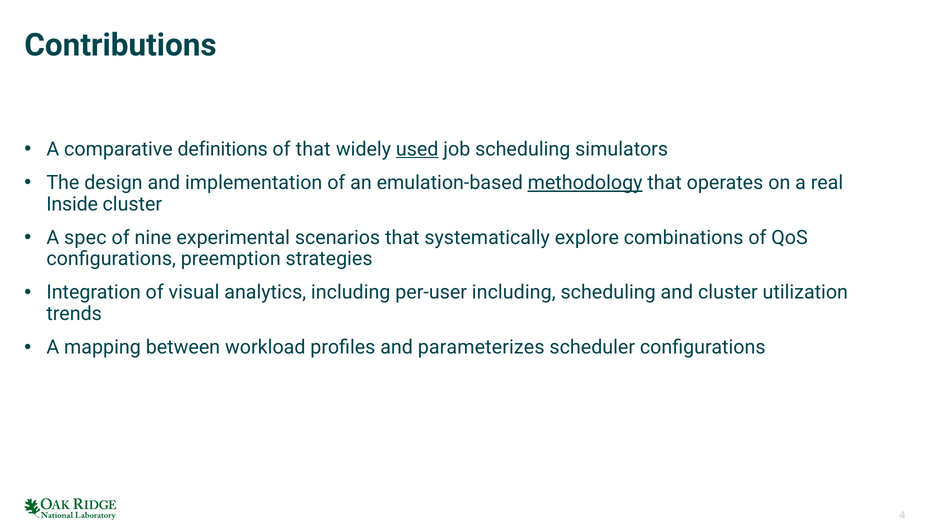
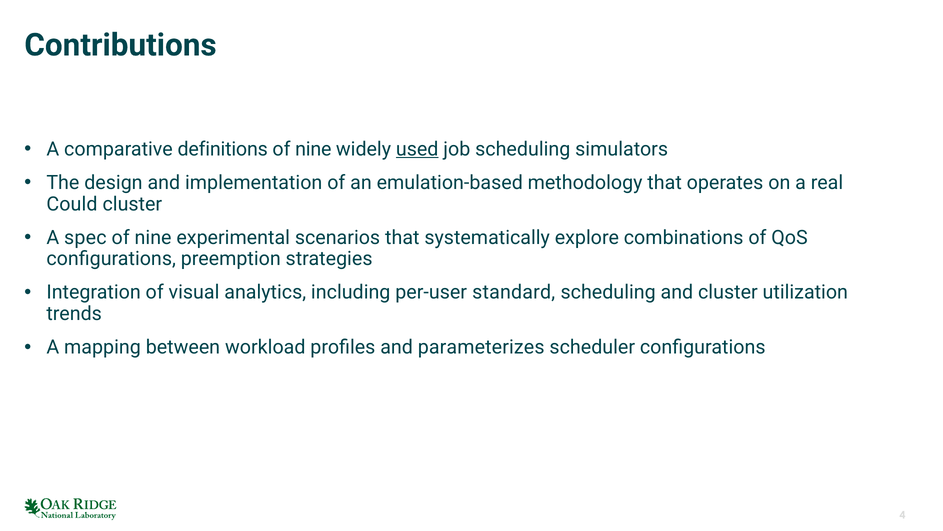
that: that -> nine (313, 149)
methodology underline: present -> none (585, 183)
Inside: Inside -> Could (72, 204)
per-user including: including -> standard (514, 292)
